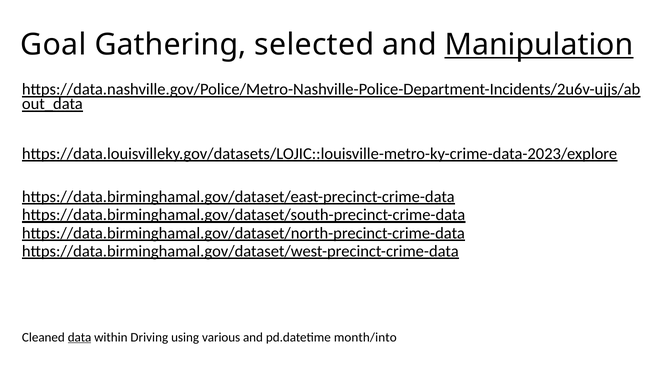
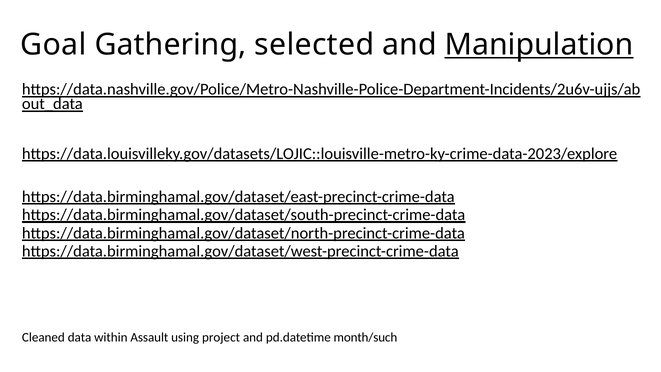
data underline: present -> none (80, 337)
Driving: Driving -> Assault (149, 337)
various: various -> project (221, 337)
month/into: month/into -> month/such (365, 337)
